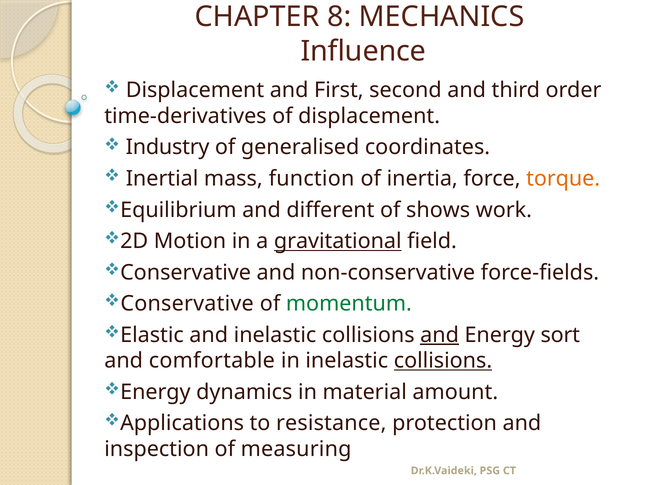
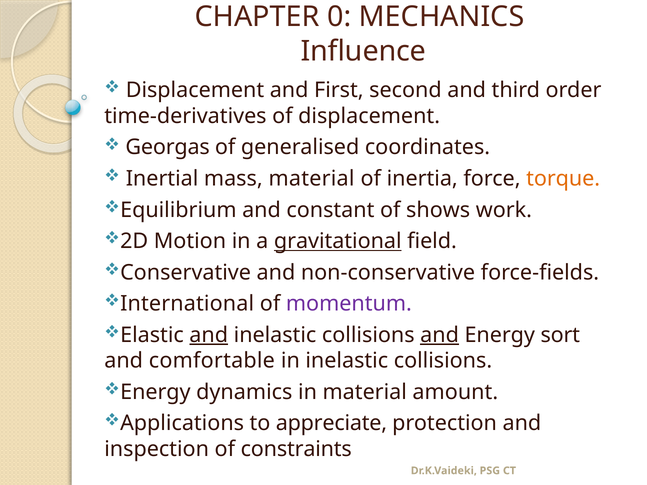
8: 8 -> 0 (339, 17)
Industry: Industry -> Georgas (168, 147)
mass function: function -> material (312, 179)
different: different -> constant (330, 210)
Conservative: Conservative -> International (187, 304)
momentum colour: green -> purple (349, 304)
and underline: none -> present (209, 335)
collisions underline: present -> none (443, 361)
resistance: resistance -> appreciate (331, 424)
measuring: measuring -> constraints (296, 449)
